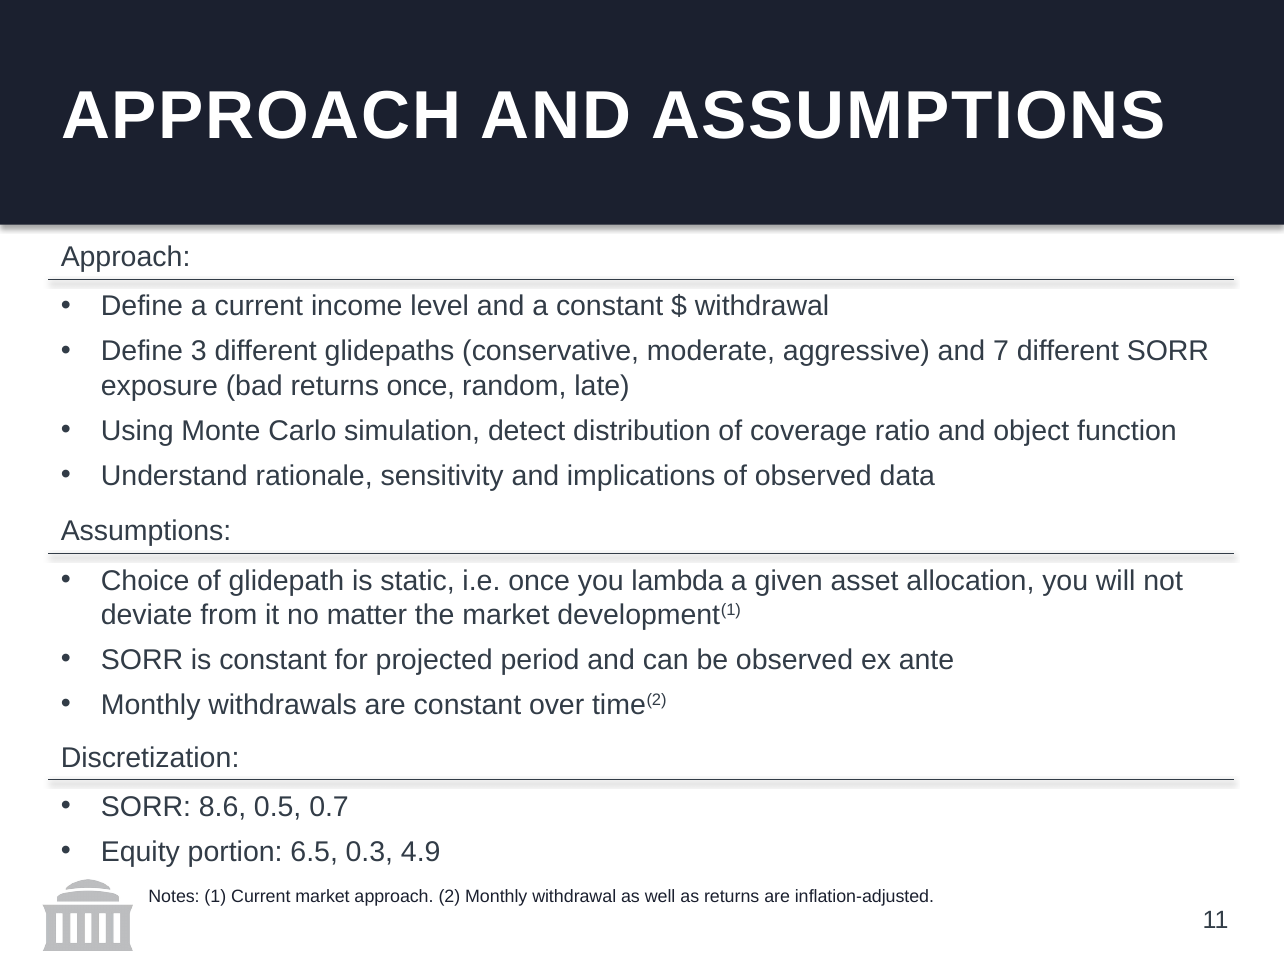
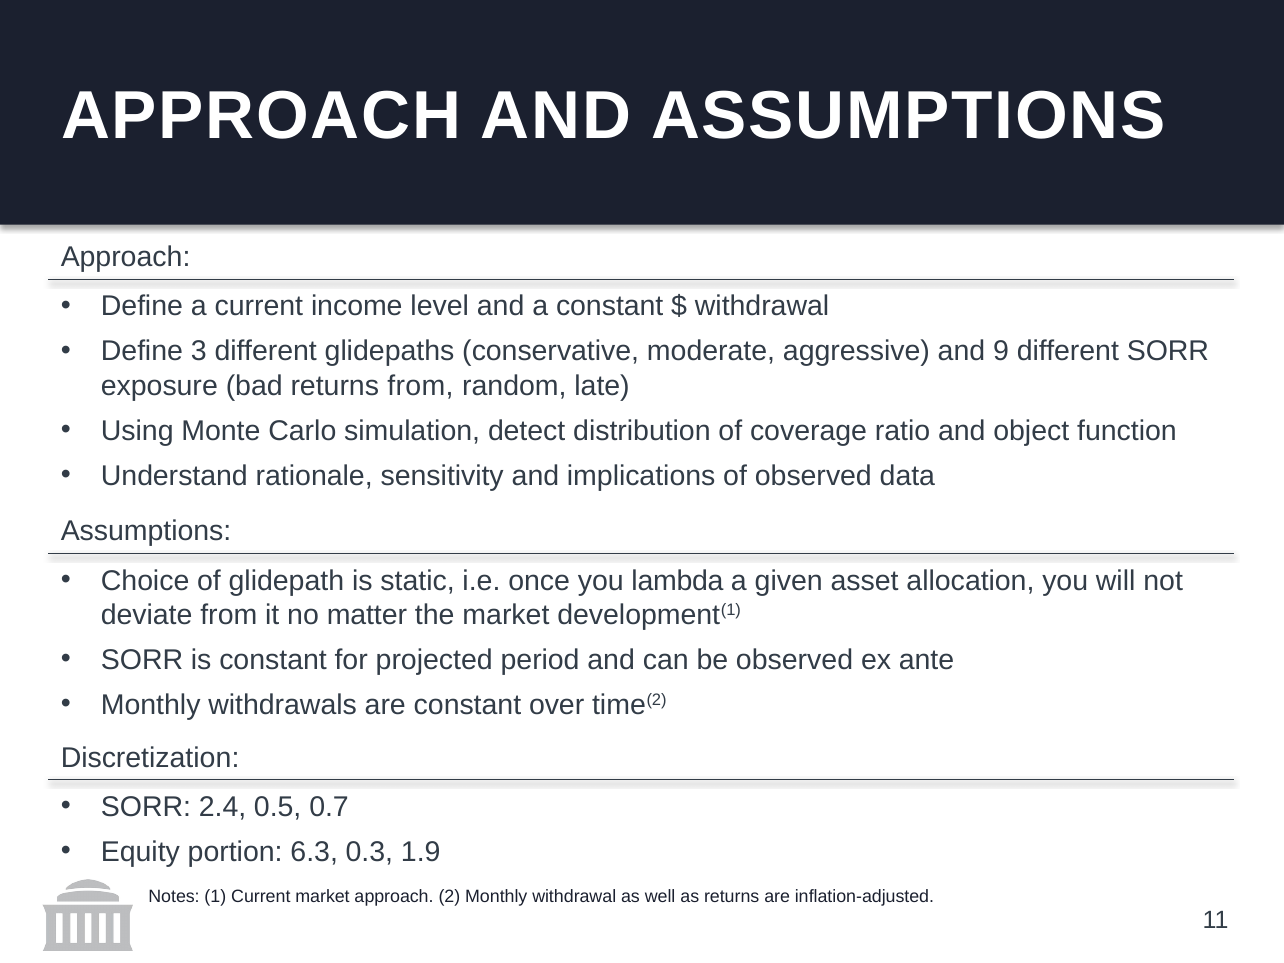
7: 7 -> 9 (1001, 352)
returns once: once -> from (421, 386)
8.6: 8.6 -> 2.4 (223, 807)
6.5: 6.5 -> 6.3 (314, 852)
4.9: 4.9 -> 1.9 (421, 852)
